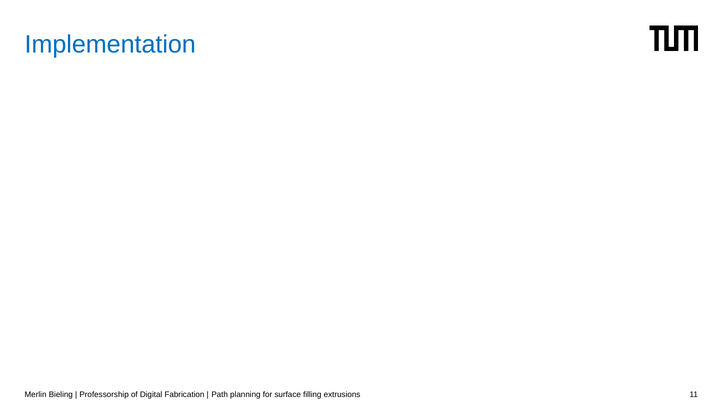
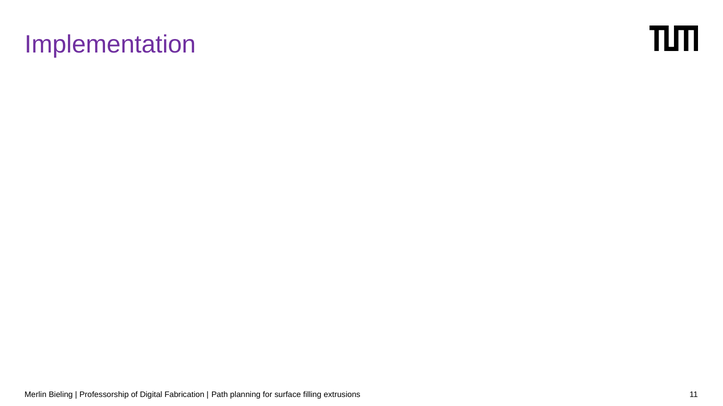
Implementation colour: blue -> purple (110, 44)
